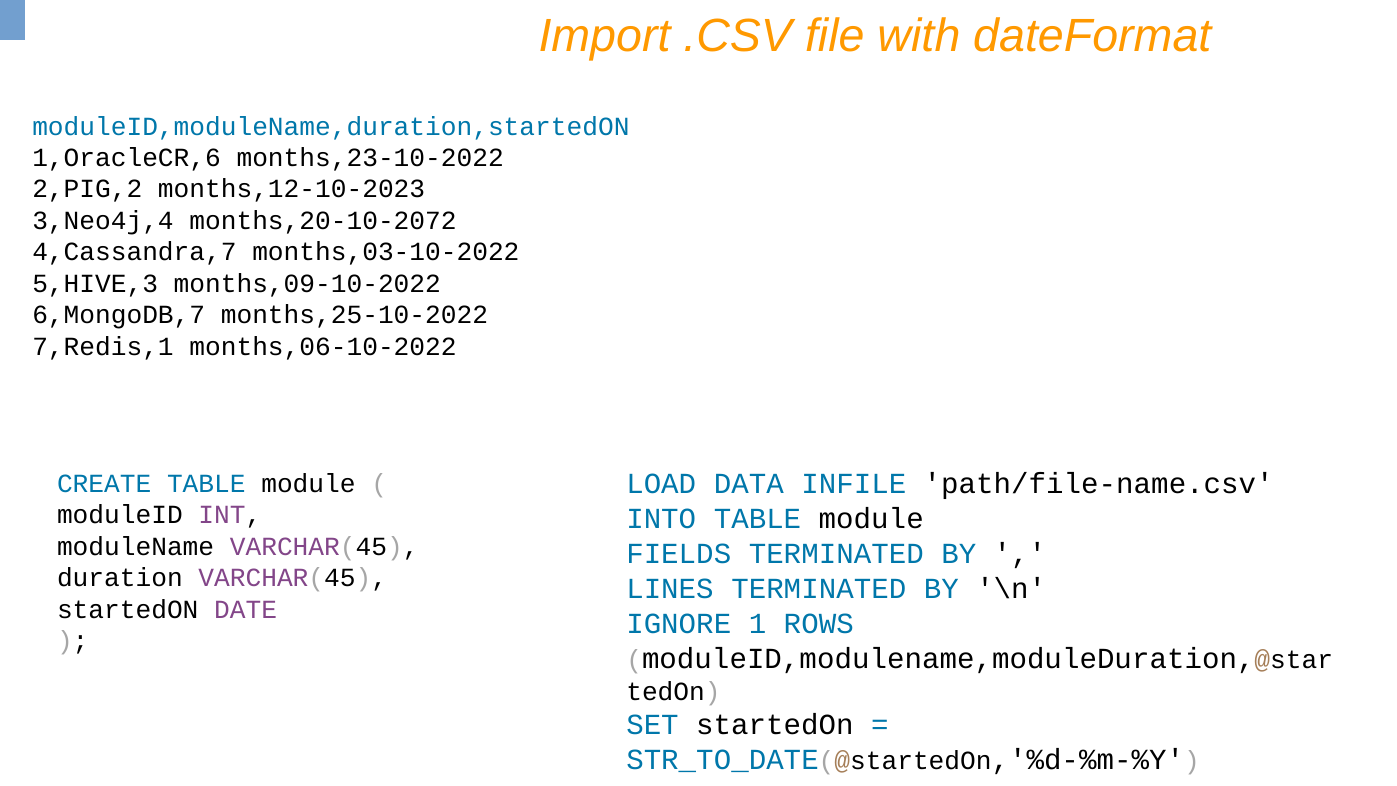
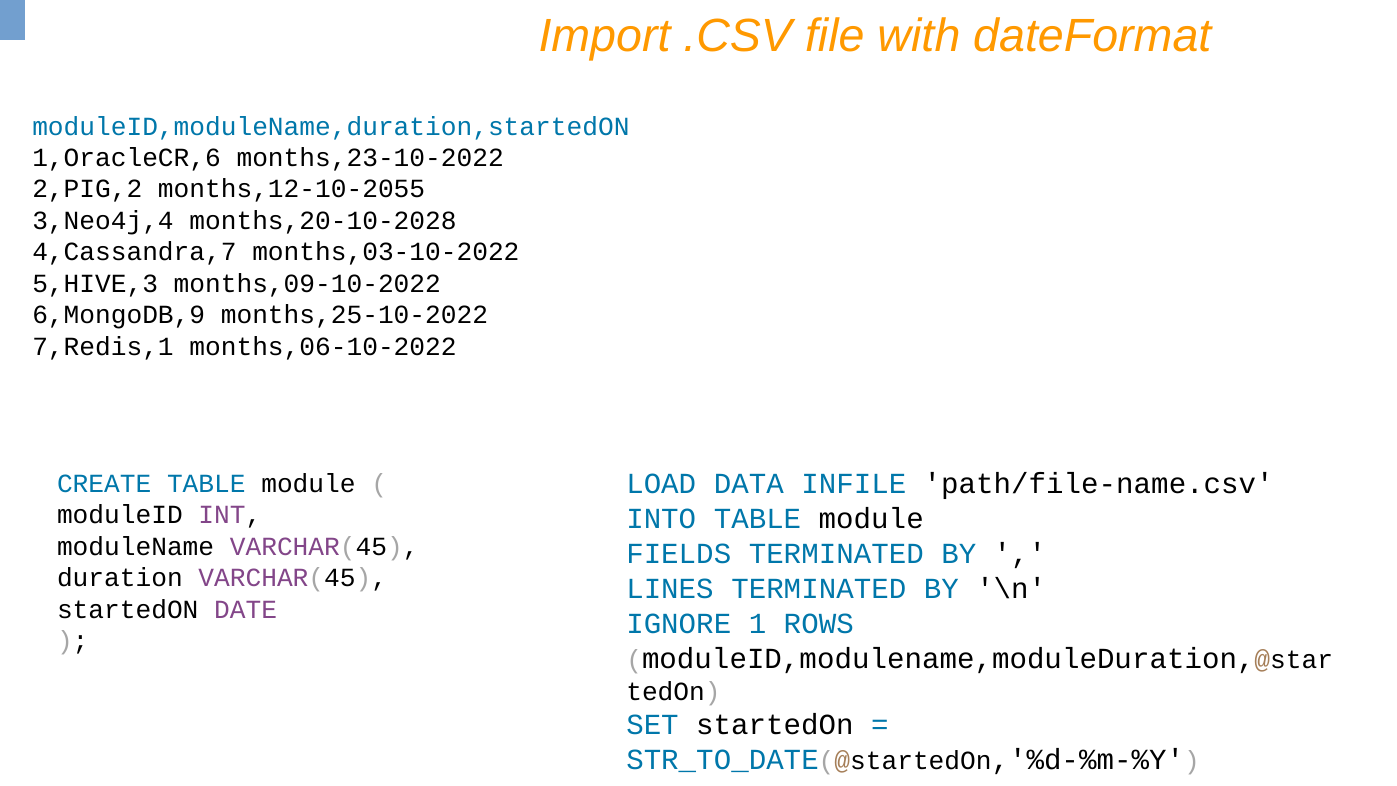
months,12-10-2023: months,12-10-2023 -> months,12-10-2055 (292, 189)
months,20-10-2072: months,20-10-2072 -> months,20-10-2028 (323, 221)
6,MongoDB,7: 6,MongoDB,7 -> 6,MongoDB,9 (119, 315)
